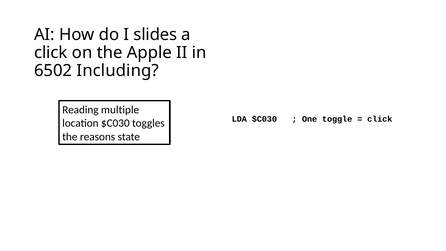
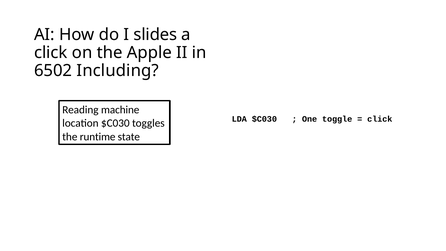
multiple: multiple -> machine (120, 110)
reasons: reasons -> runtime (98, 137)
